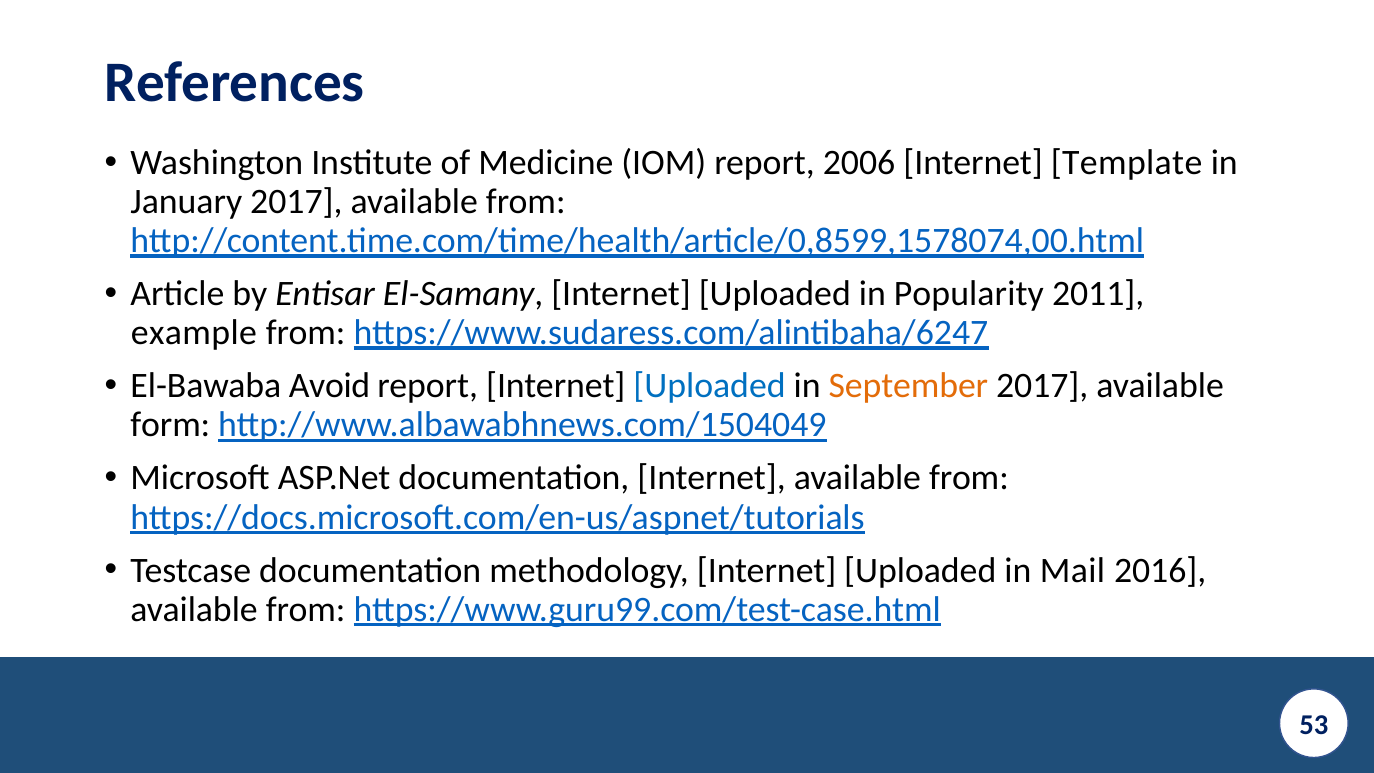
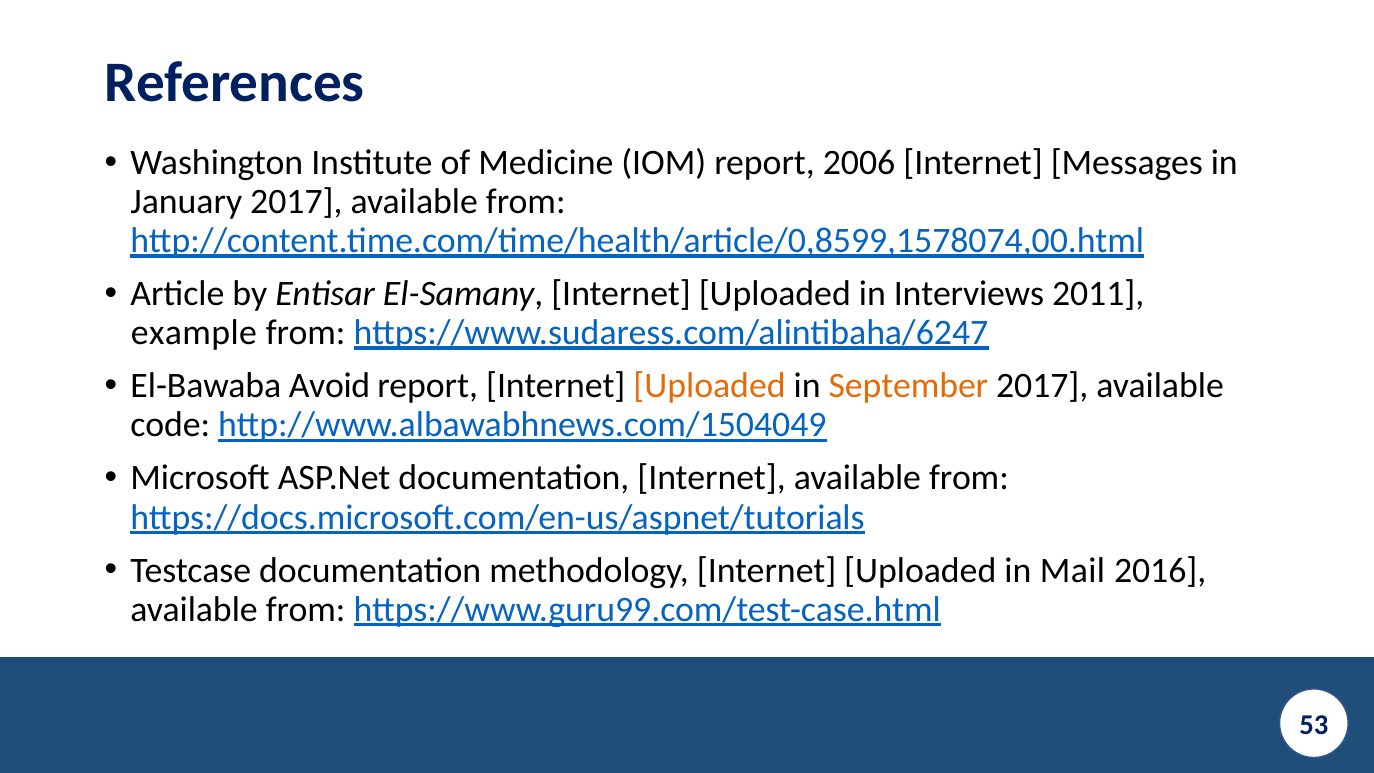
Template: Template -> Messages (1127, 163)
Popularity: Popularity -> Interviews (969, 294)
Uploaded colour: blue -> orange (710, 386)
form: form -> code (170, 425)
